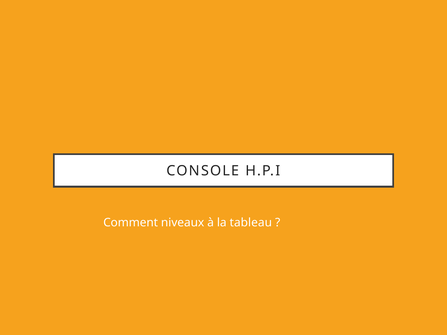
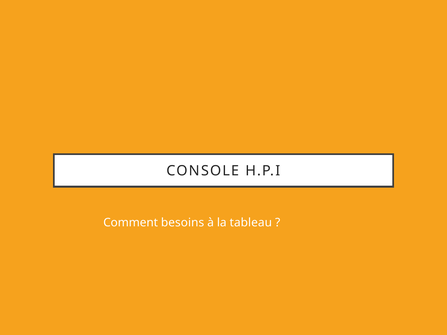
niveaux: niveaux -> besoins (183, 223)
